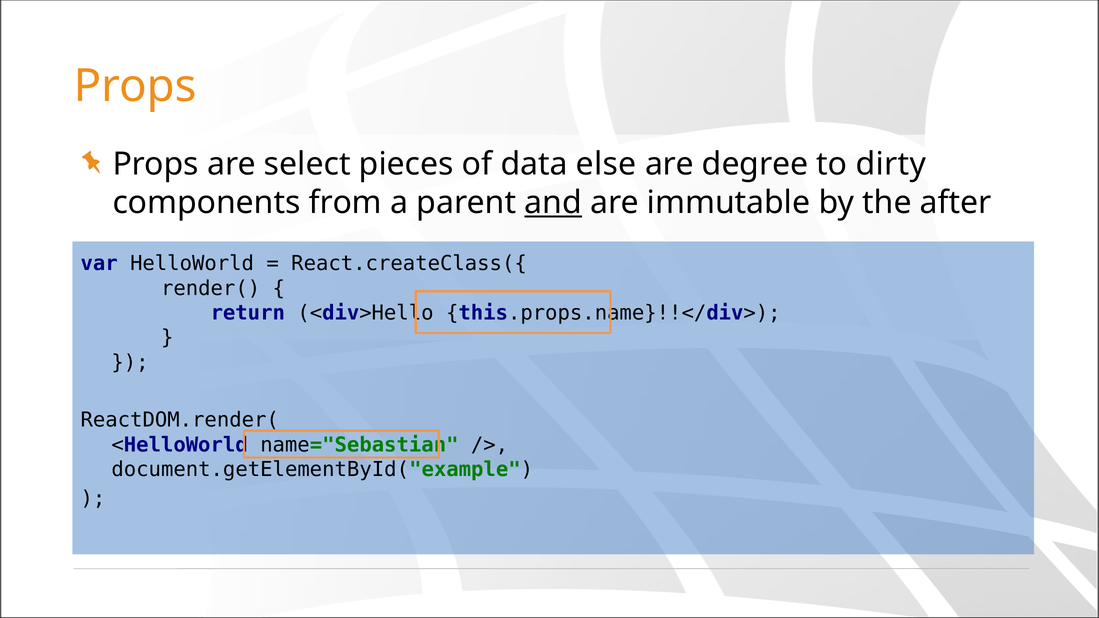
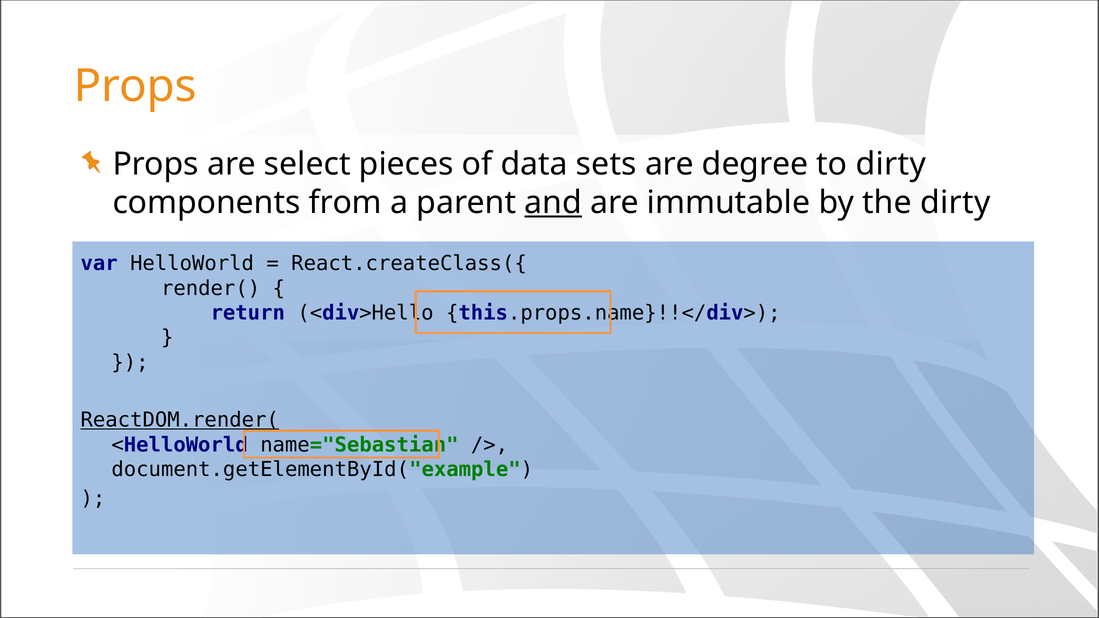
else: else -> sets (606, 164)
the after: after -> dirty (955, 203)
ReactDOM.render( underline: none -> present (180, 420)
